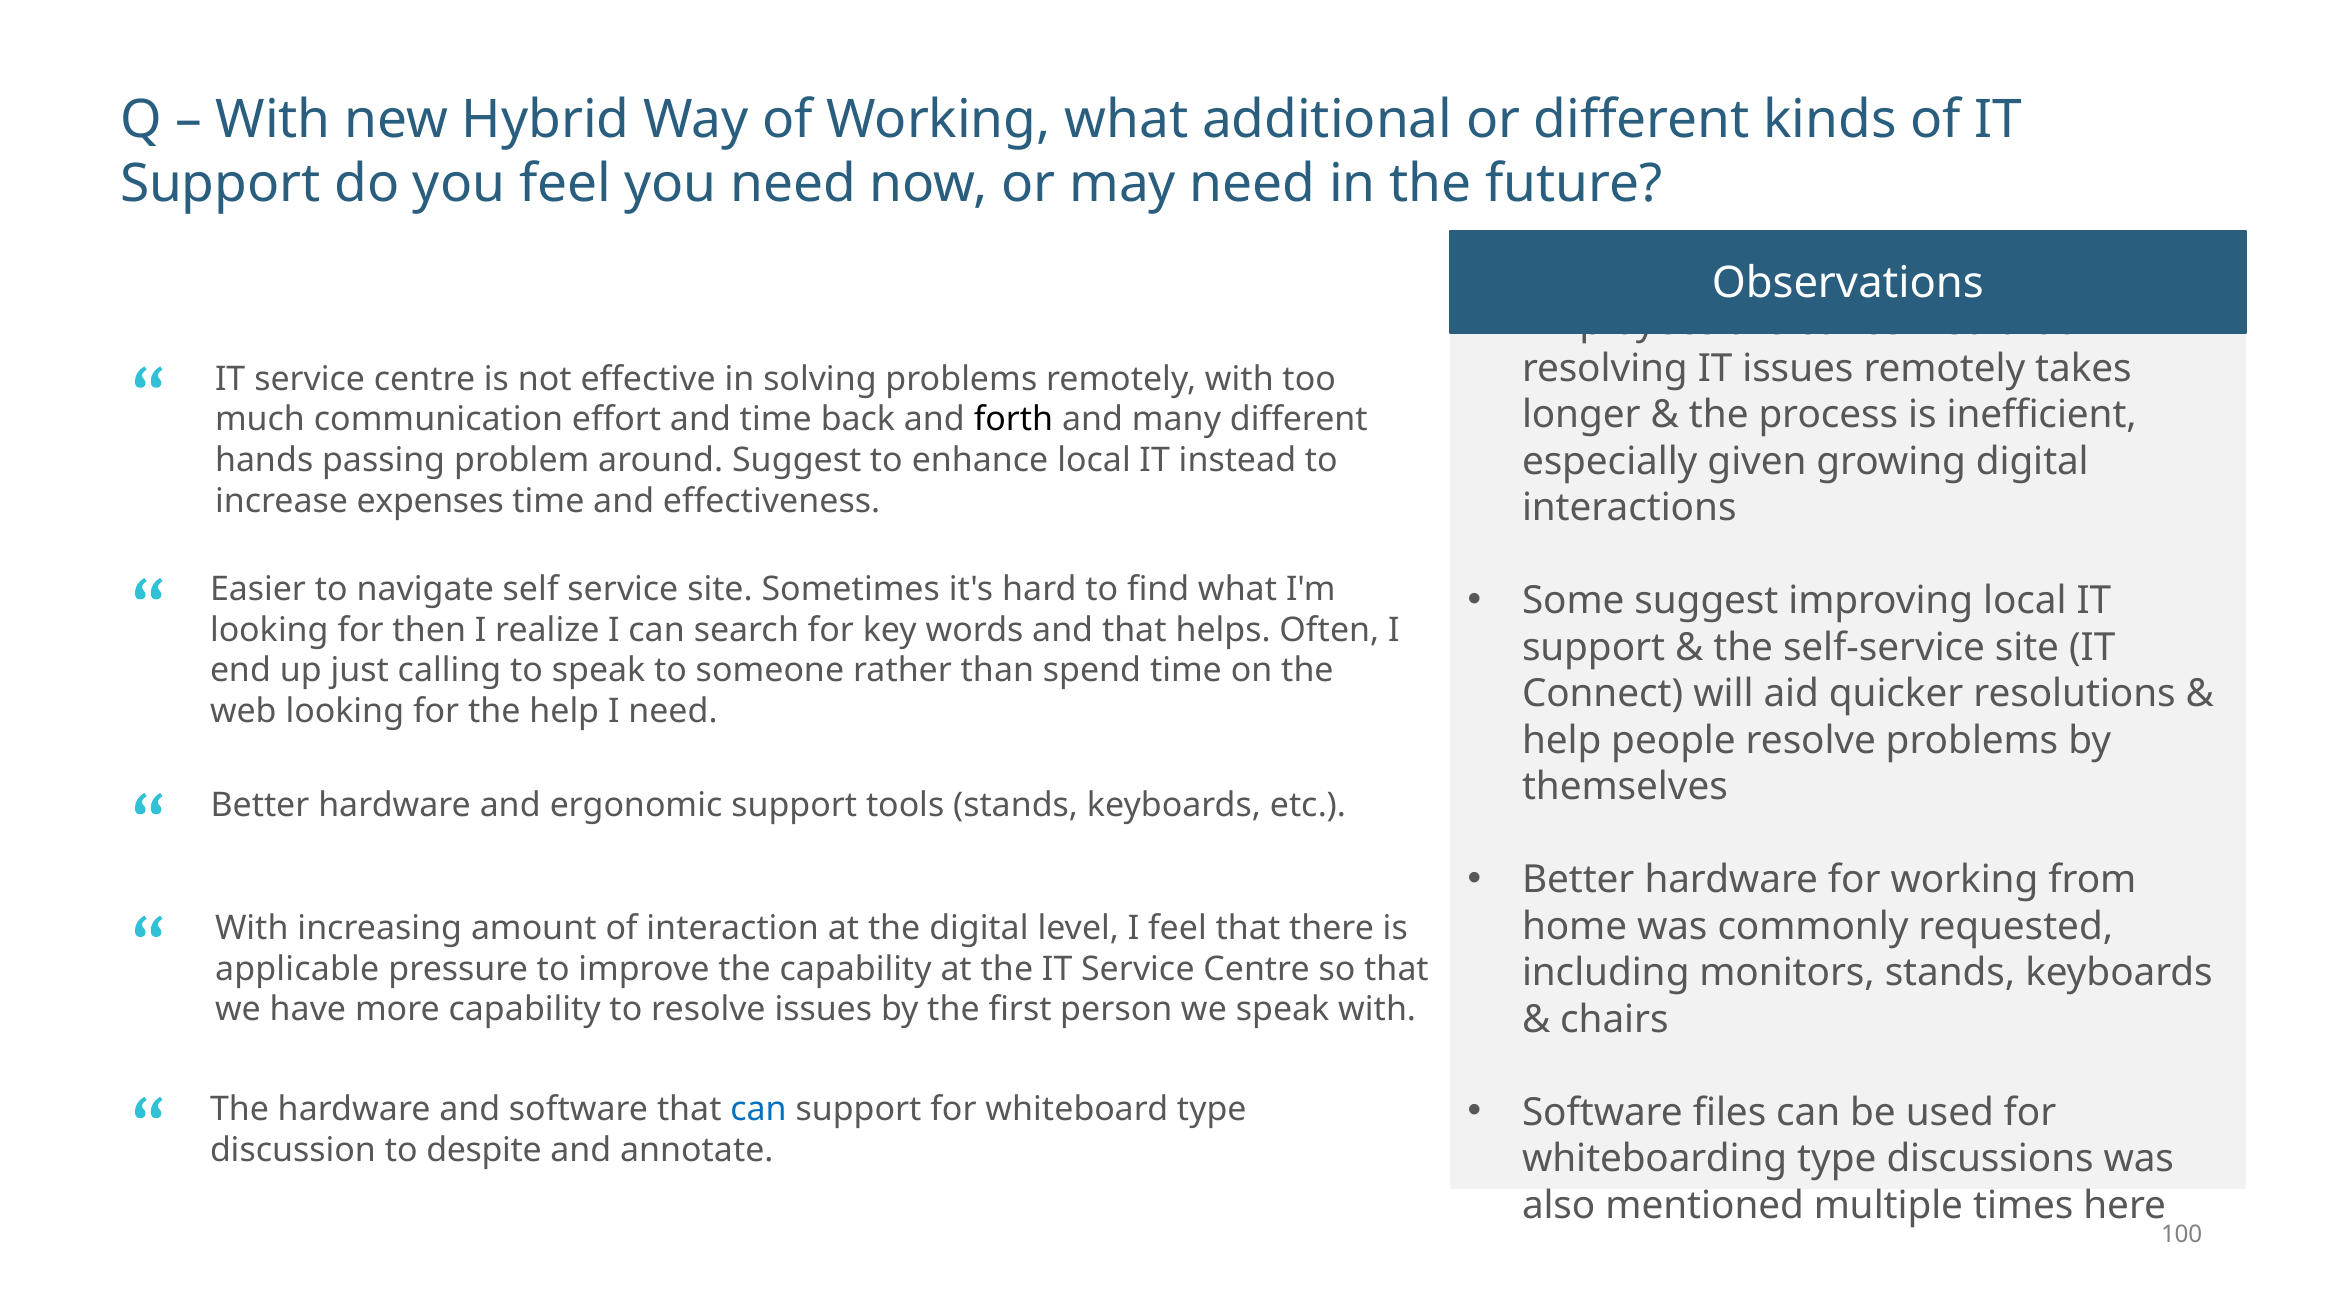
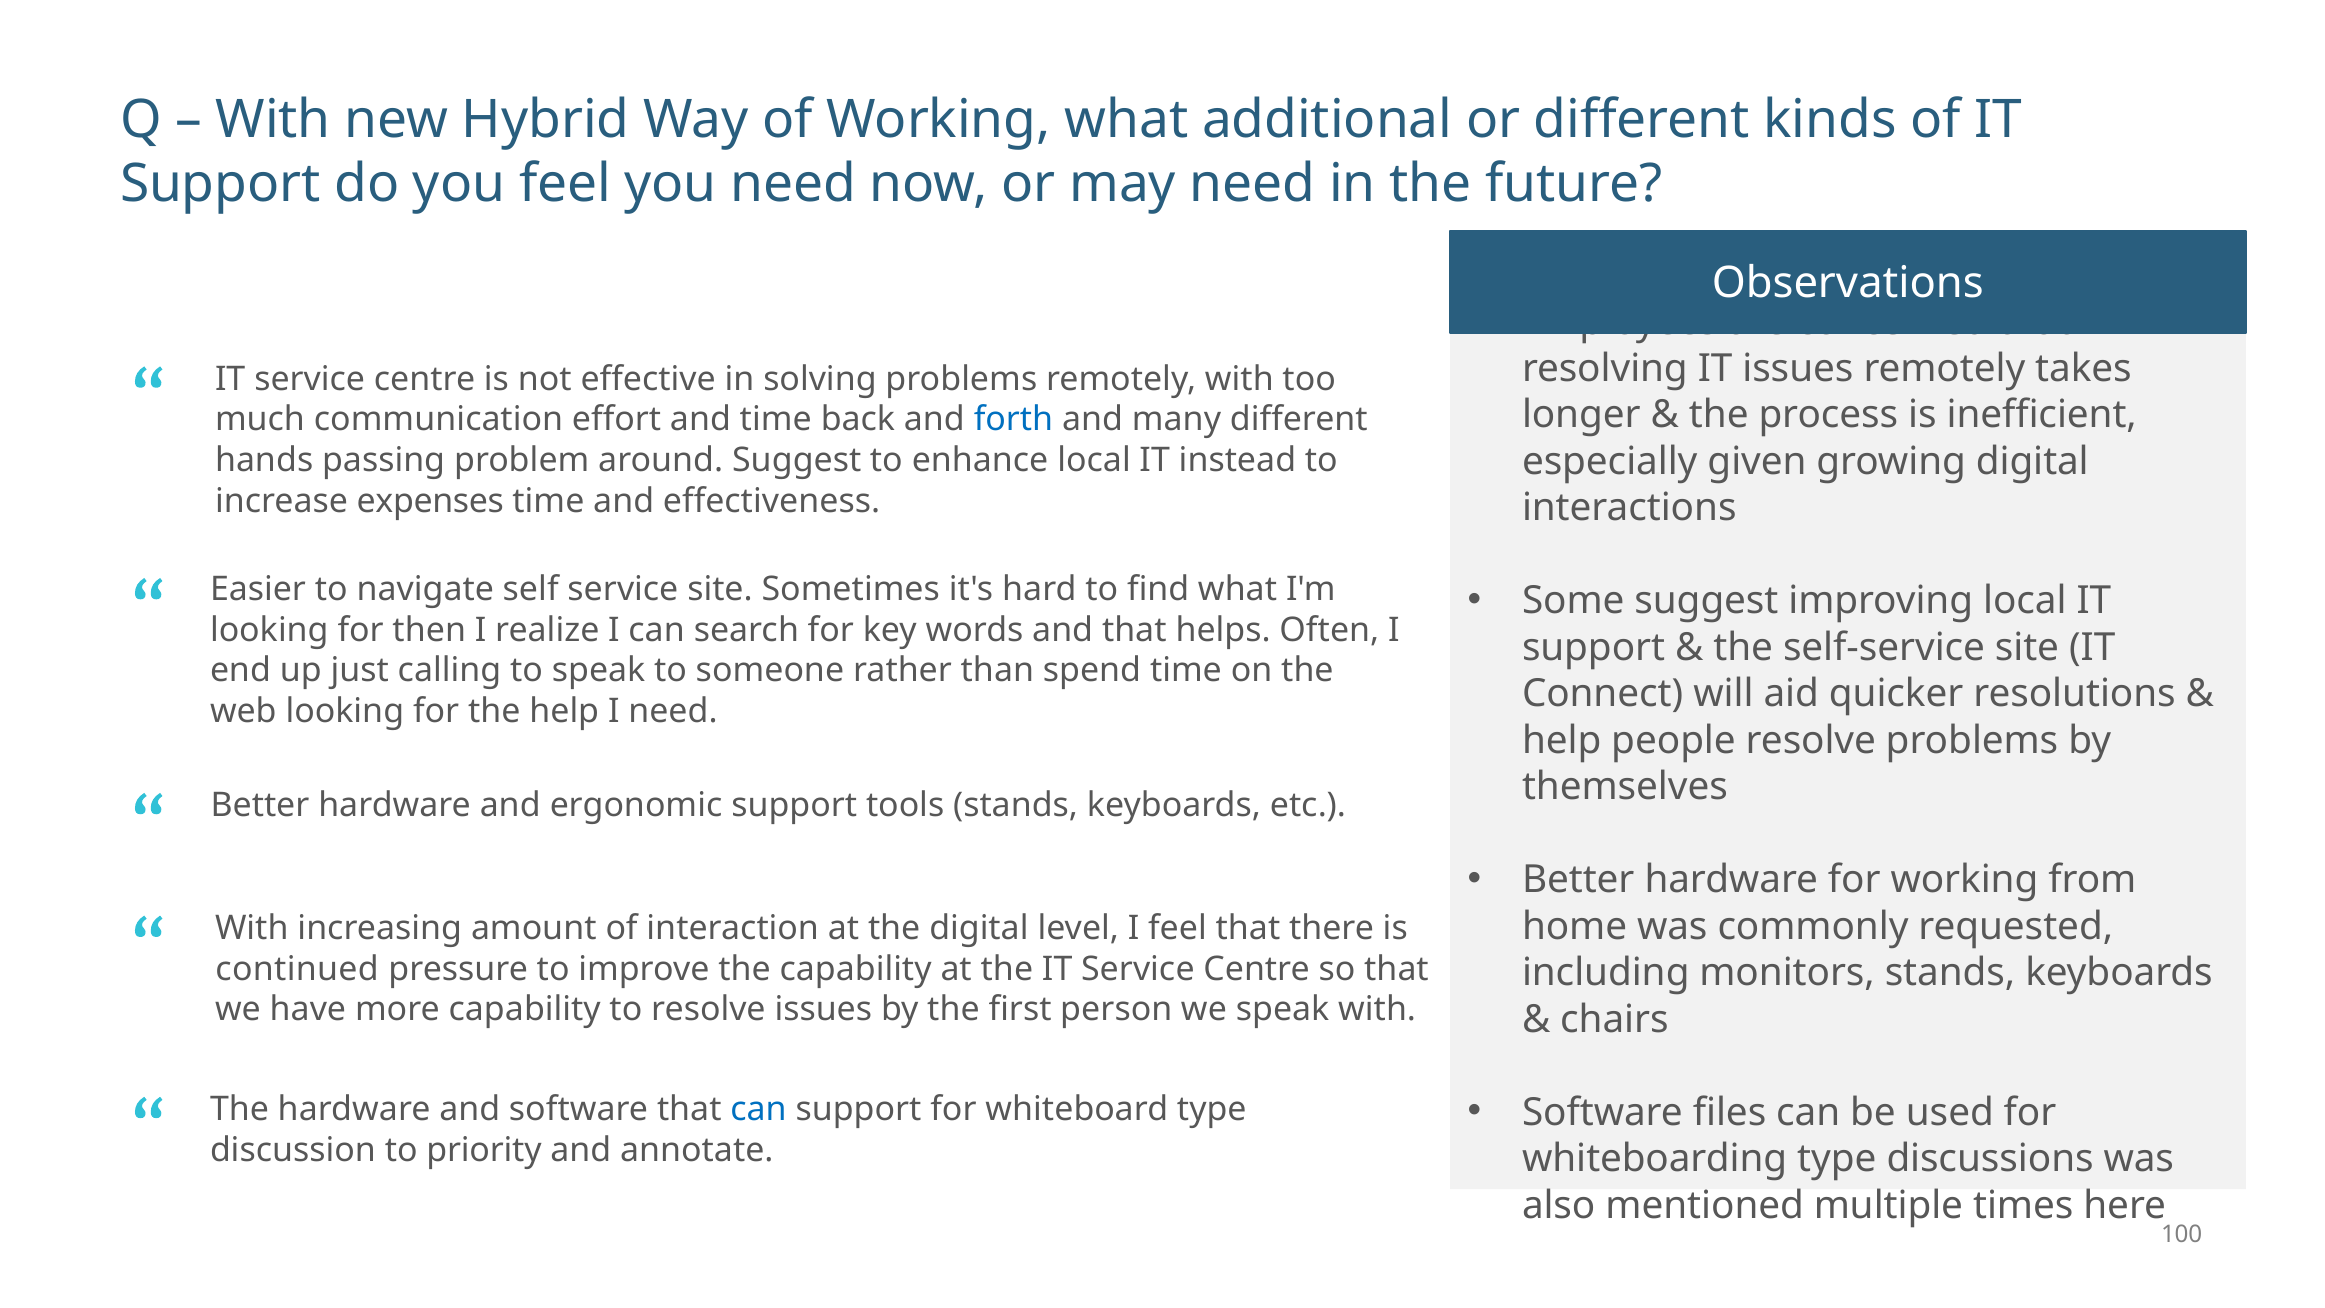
forth colour: black -> blue (1013, 420)
applicable: applicable -> continued (297, 969)
despite: despite -> priority (484, 1150)
